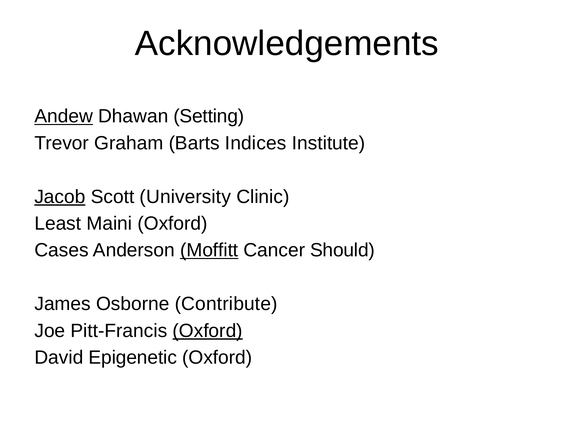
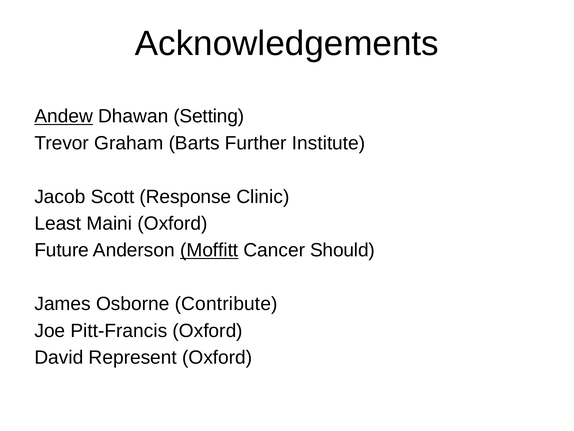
Indices: Indices -> Further (256, 143)
Jacob underline: present -> none (60, 196)
University: University -> Response (185, 196)
Cases: Cases -> Future (62, 250)
Oxford underline: present -> none (208, 330)
Epigenetic: Epigenetic -> Represent (133, 357)
